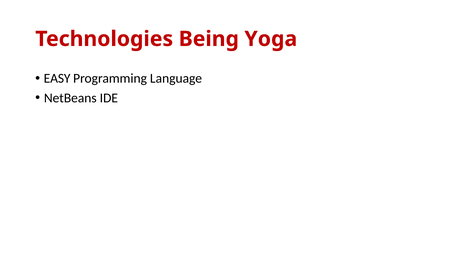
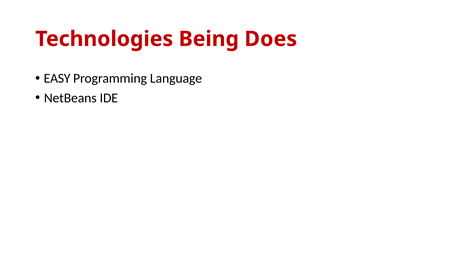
Yoga: Yoga -> Does (271, 39)
